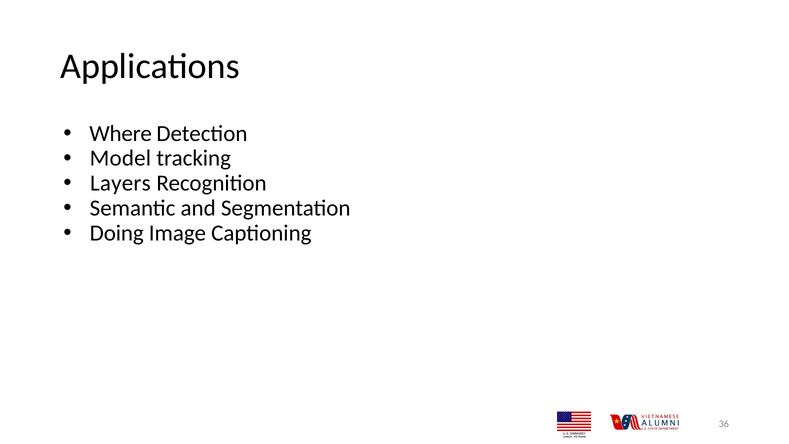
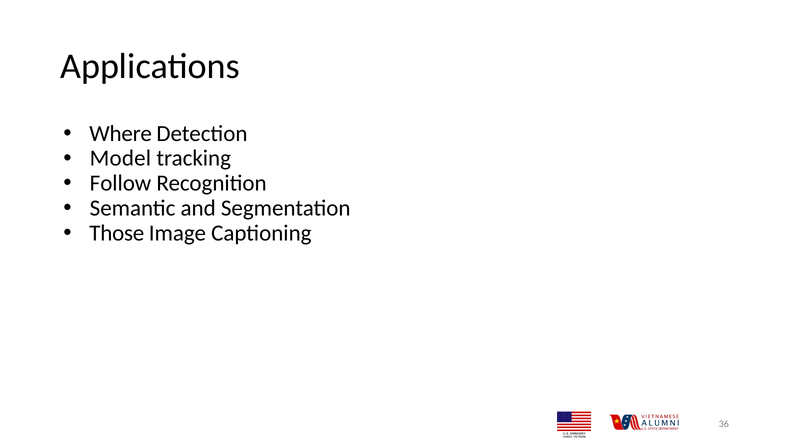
Layers: Layers -> Follow (121, 183)
Doing: Doing -> Those (117, 233)
